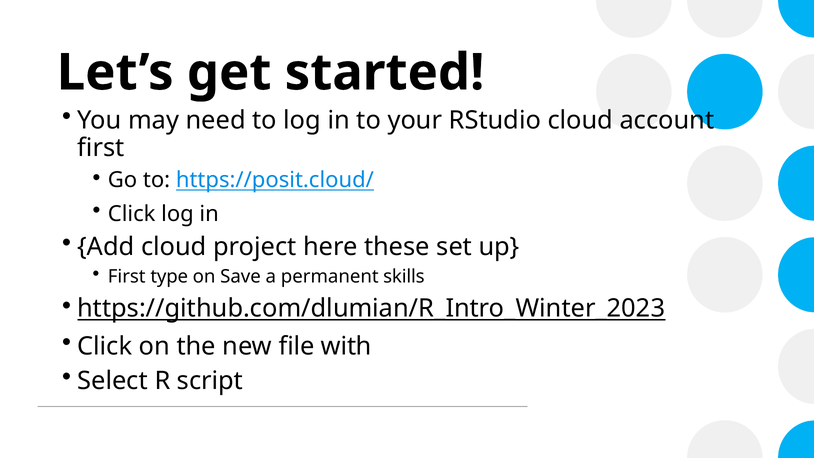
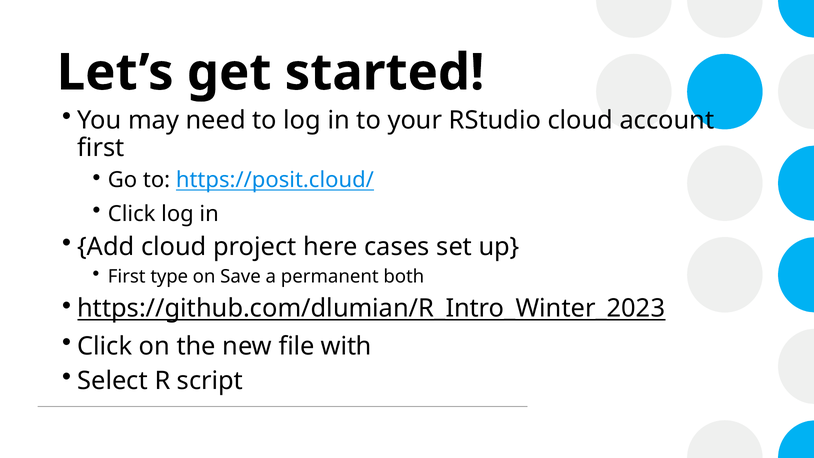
these: these -> cases (397, 247)
skills: skills -> both (404, 277)
